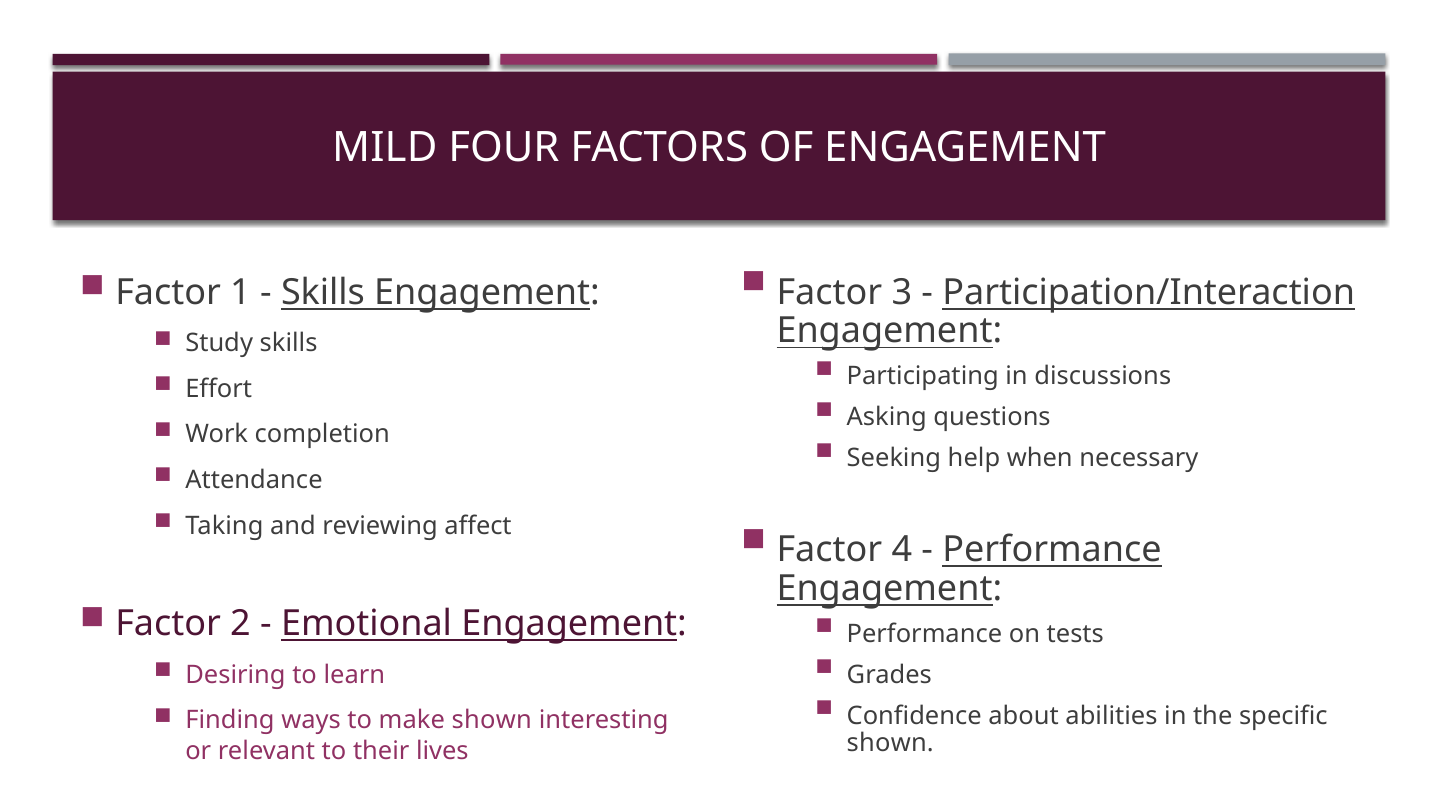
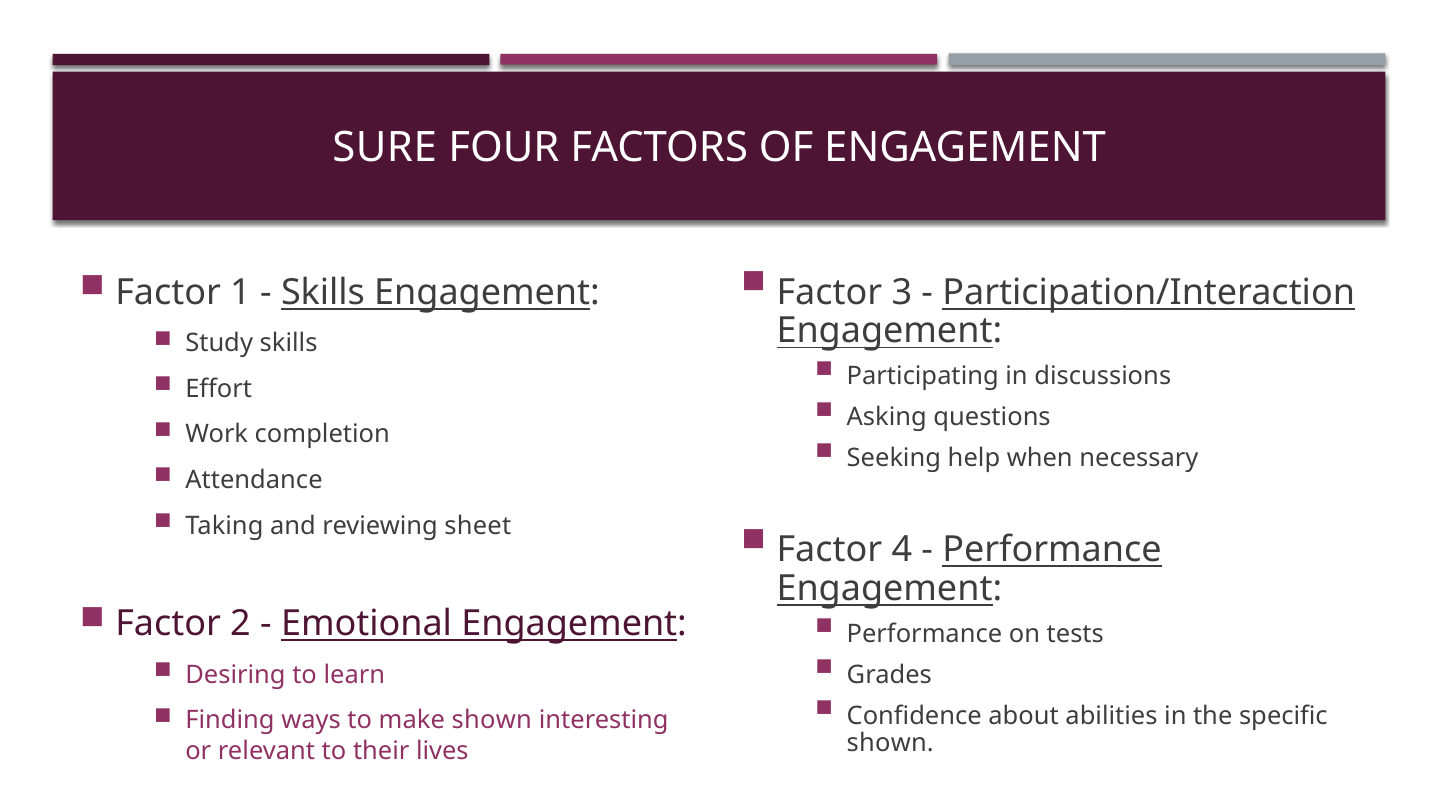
MILD: MILD -> SURE (385, 147)
affect: affect -> sheet (478, 526)
